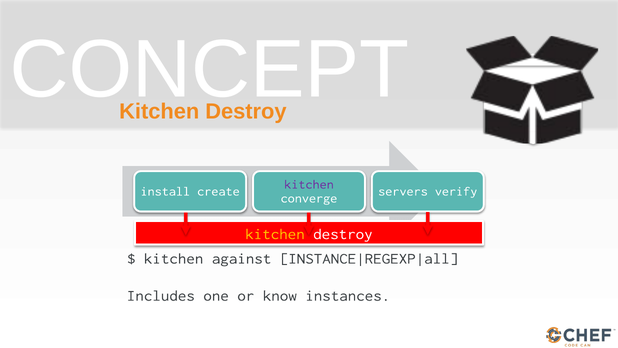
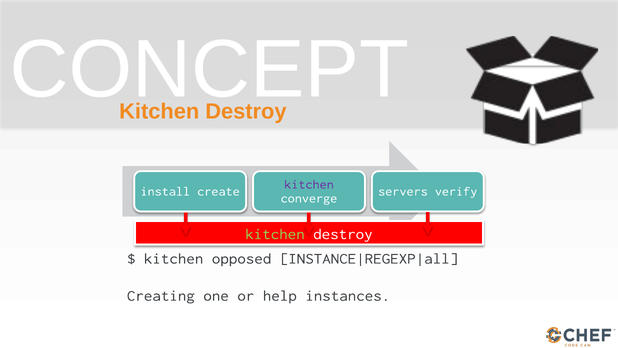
kitchen colour: yellow -> light green (275, 234)
against: against -> opposed (242, 258)
Includes: Includes -> Creating (161, 295)
know: know -> help (280, 295)
